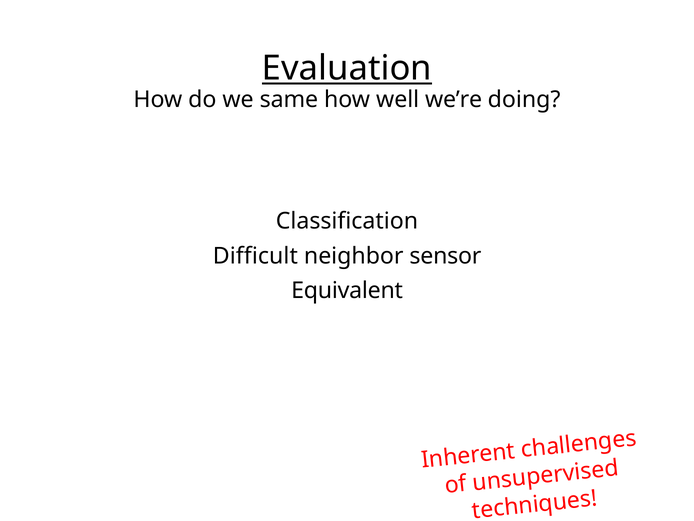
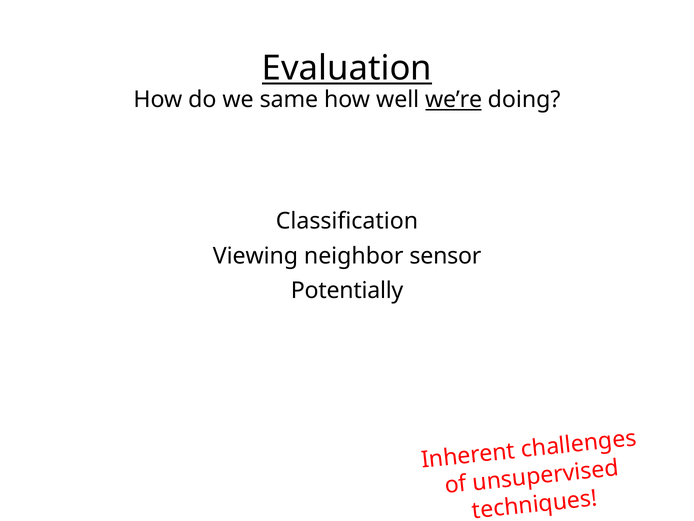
we’re underline: none -> present (454, 100)
Difficult: Difficult -> Viewing (255, 256)
Equivalent: Equivalent -> Potentially (347, 290)
